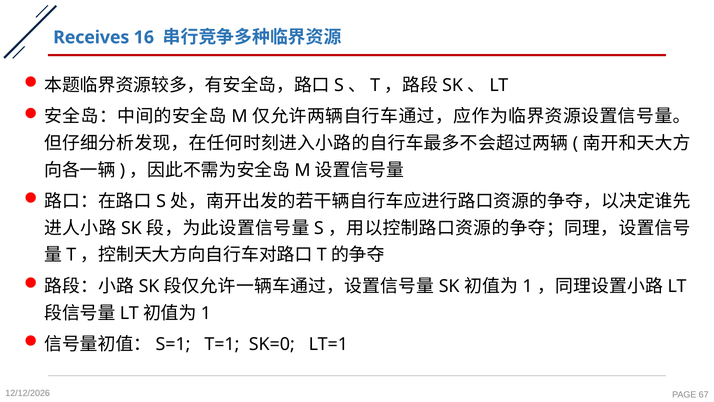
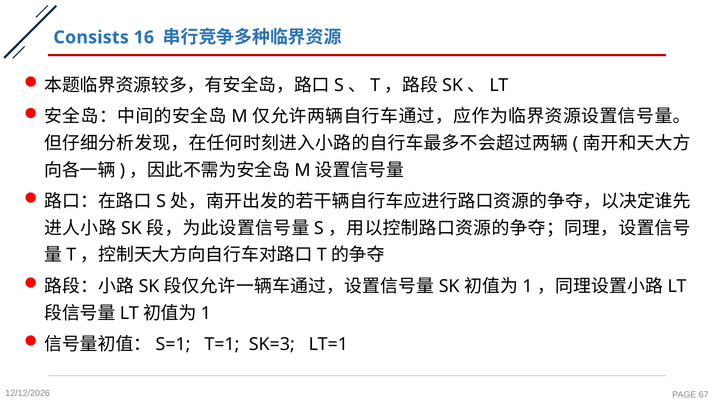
Receives: Receives -> Consists (91, 37)
SK=0: SK=0 -> SK=3 (272, 344)
